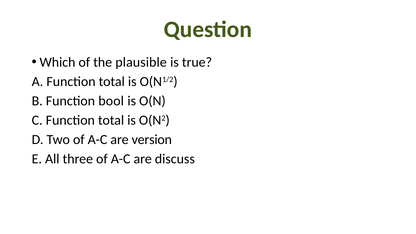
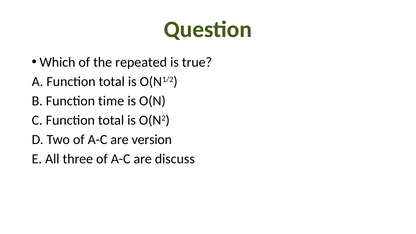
plausible: plausible -> repeated (141, 62)
bool: bool -> time (111, 101)
